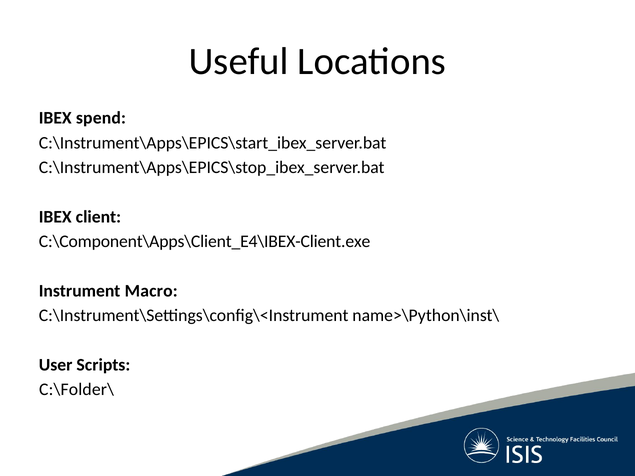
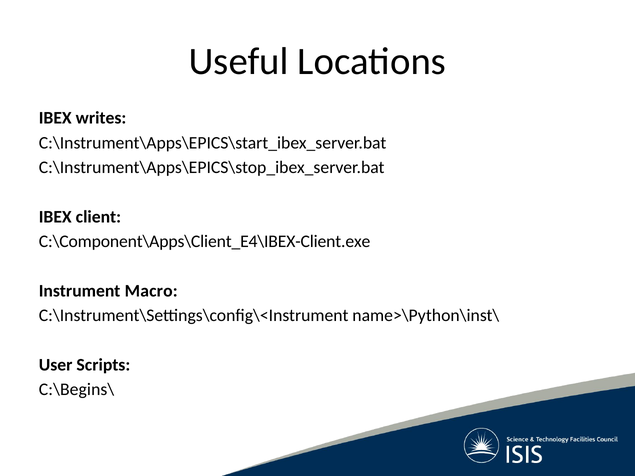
spend: spend -> writes (101, 118)
C:\Folder\: C:\Folder\ -> C:\Begins\ (77, 390)
